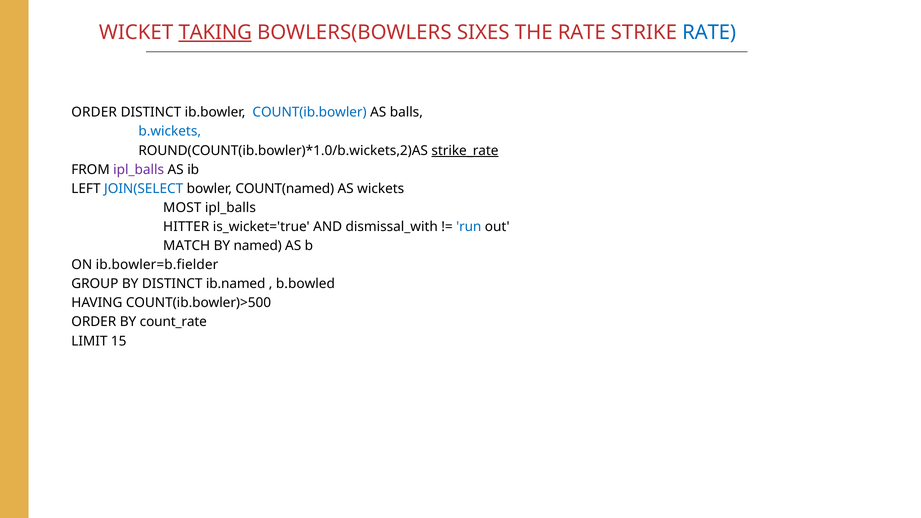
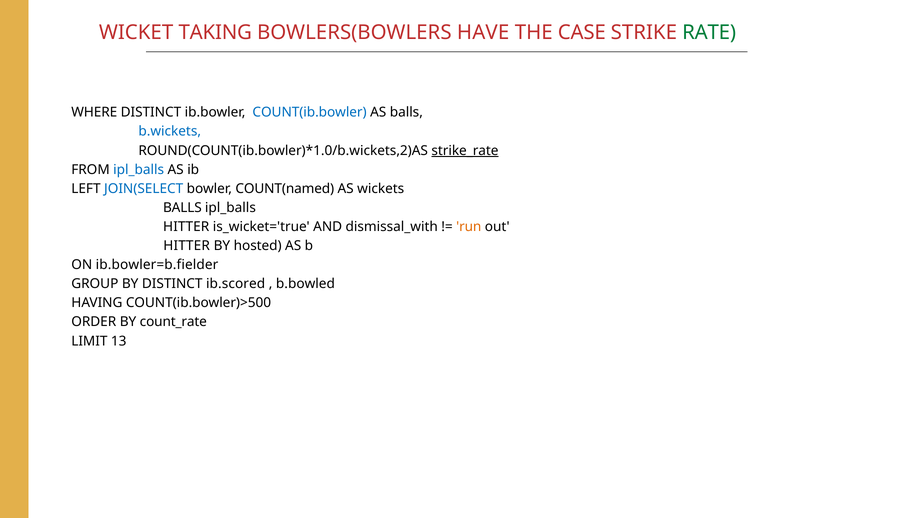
TAKING underline: present -> none (215, 32)
SIXES: SIXES -> HAVE (483, 32)
THE RATE: RATE -> CASE (582, 32)
RATE colour: blue -> green (709, 32)
ORDER: ORDER -> WHERE (94, 112)
ipl_balls colour: purple -> blue (139, 170)
MOST: MOST -> BALLS (182, 208)
run colour: blue -> orange (469, 227)
MATCH: MATCH -> HITTER (187, 246)
named: named -> hosted (258, 246)
ib.named: ib.named -> ib.scored (236, 284)
15: 15 -> 13 (119, 341)
